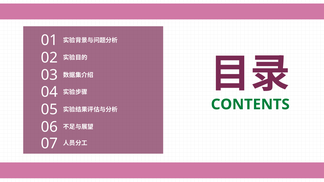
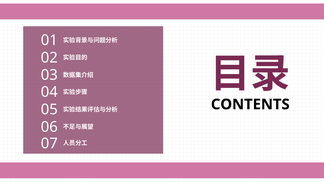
CONTENTS colour: green -> black (250, 105)
